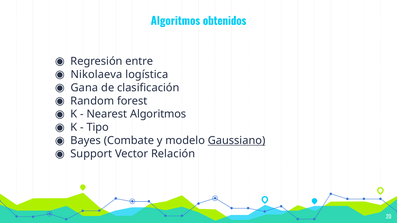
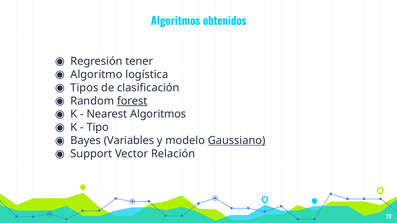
entre: entre -> tener (139, 61)
Nikolaeva: Nikolaeva -> Algoritmo (96, 75)
Gana: Gana -> Tipos (84, 88)
forest underline: none -> present (132, 101)
Combate: Combate -> Variables (129, 141)
